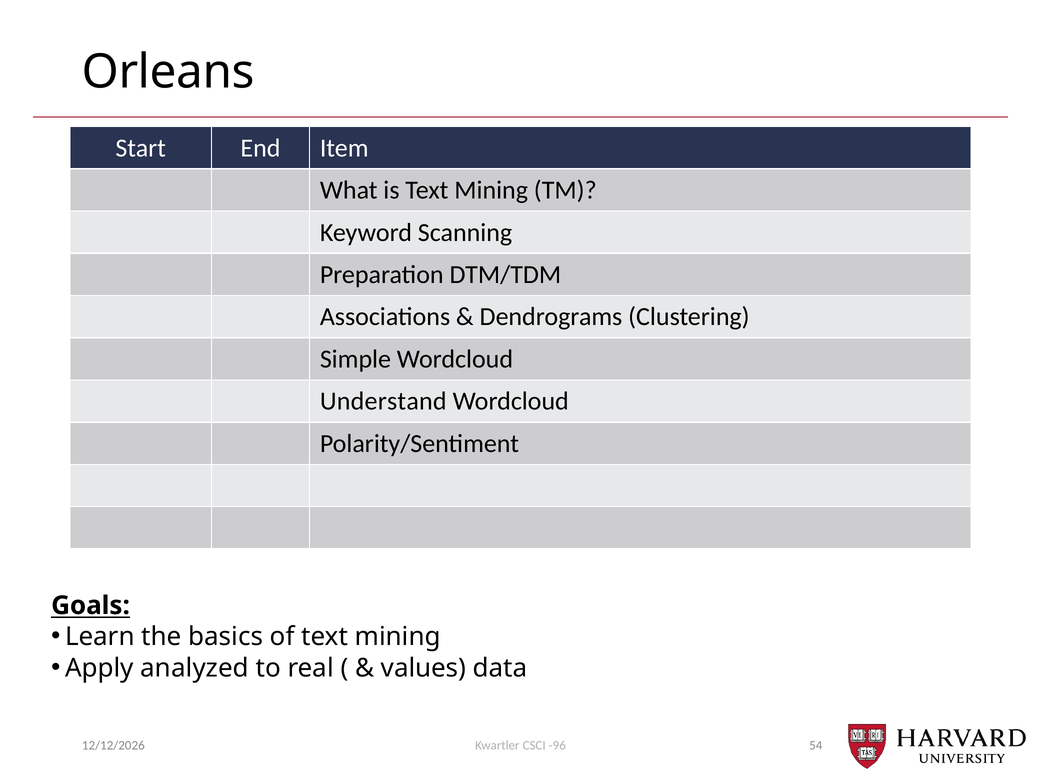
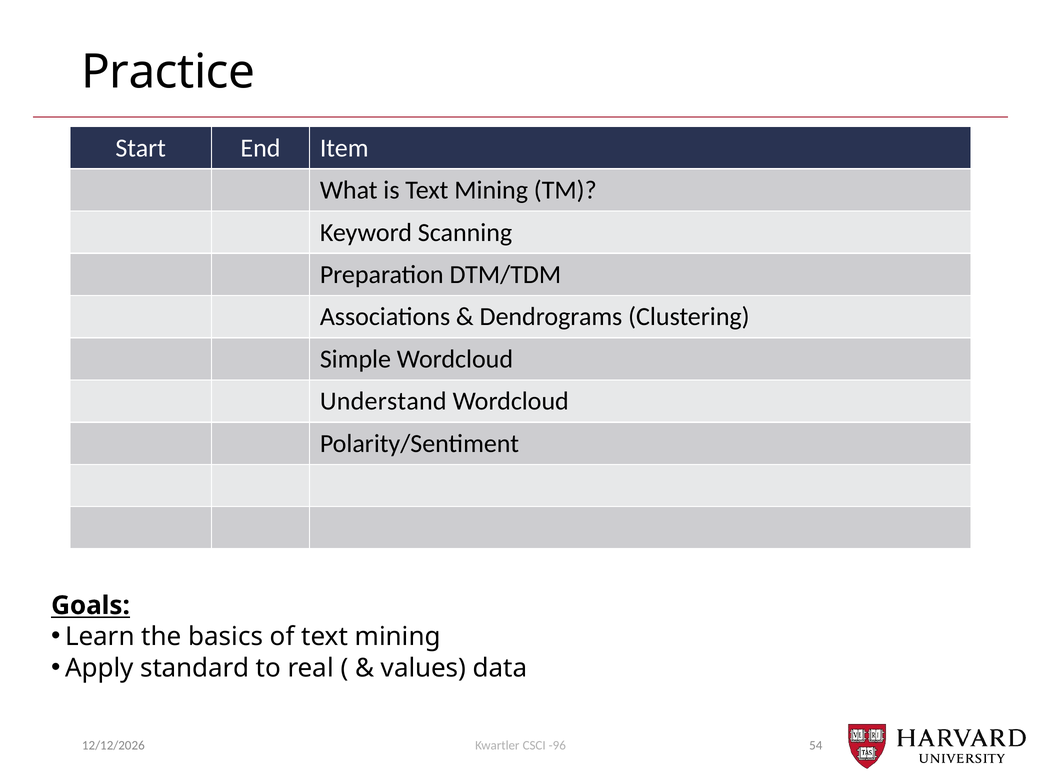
Orleans: Orleans -> Practice (168, 72)
analyzed: analyzed -> standard (195, 668)
